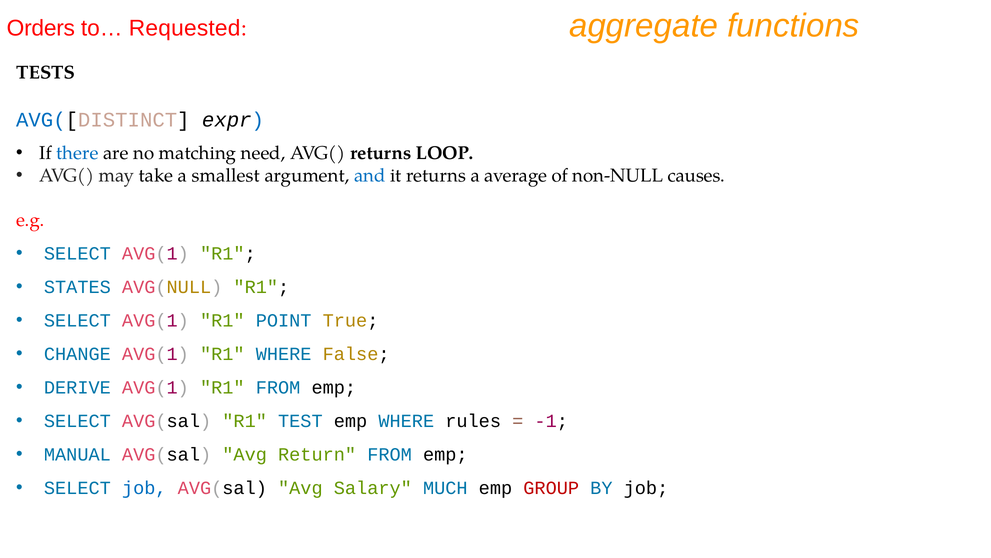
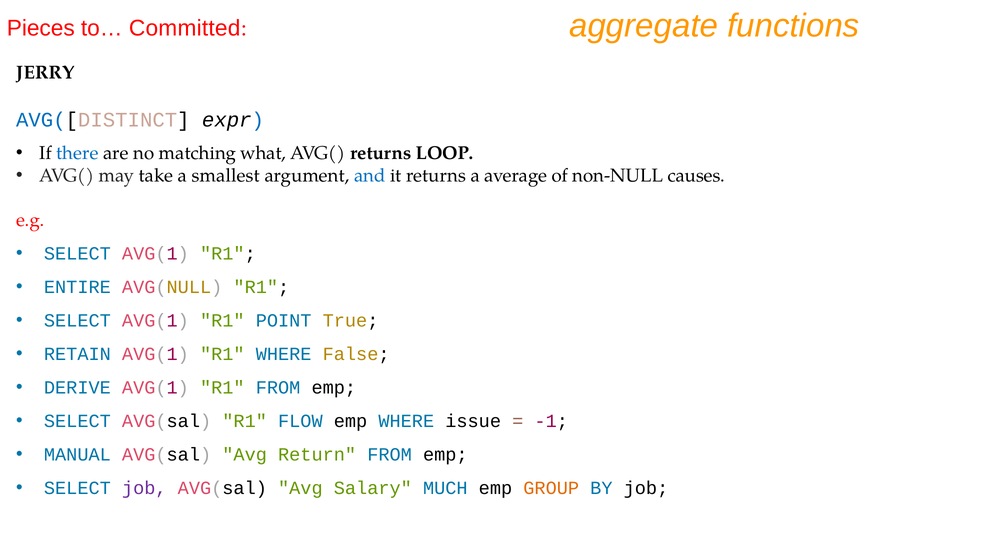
Orders: Orders -> Pieces (41, 28)
Requested: Requested -> Committed (185, 28)
TESTS: TESTS -> JERRY (46, 72)
need: need -> what (263, 153)
STATES: STATES -> ENTIRE (77, 287)
CHANGE: CHANGE -> RETAIN (77, 354)
TEST: TEST -> FLOW (300, 421)
rules: rules -> issue (473, 421)
job colour: blue -> purple (144, 488)
GROUP colour: red -> orange (551, 488)
